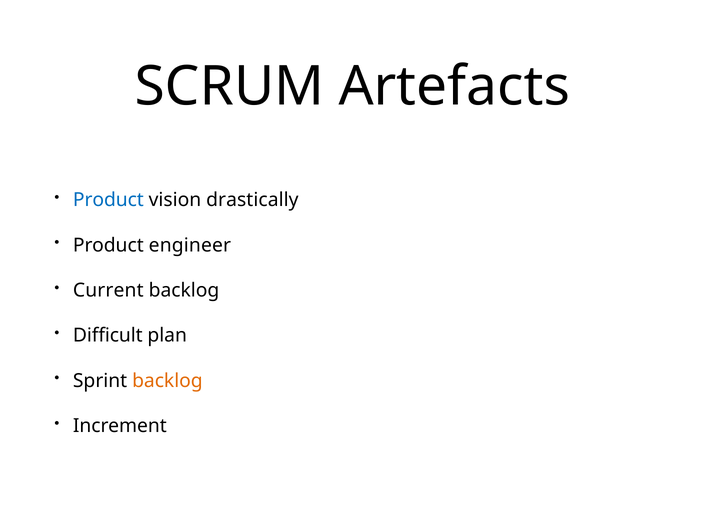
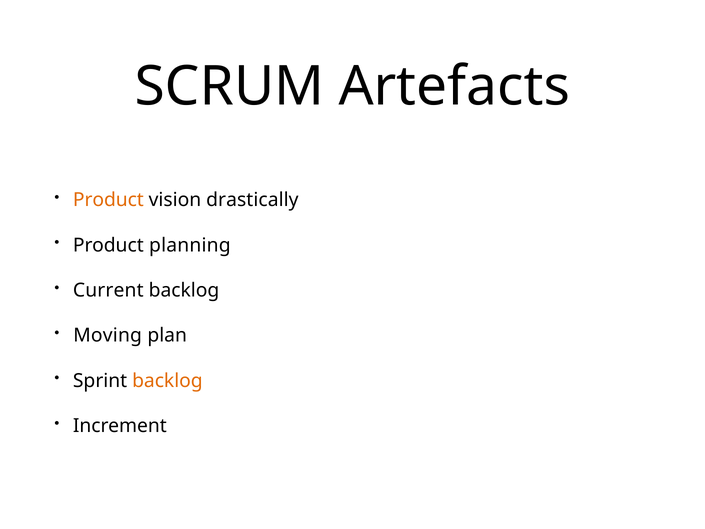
Product colour: blue -> orange (108, 200)
engineer: engineer -> planning (190, 245)
Difficult: Difficult -> Moving (108, 335)
